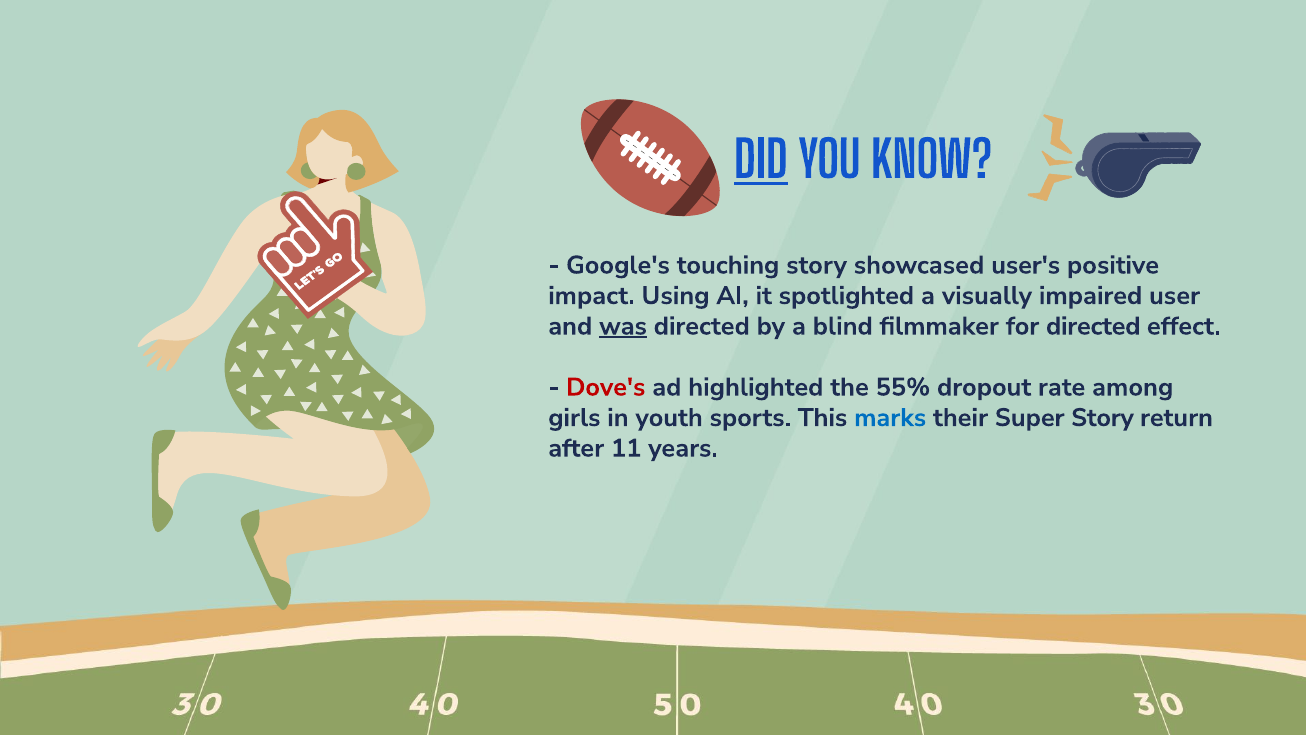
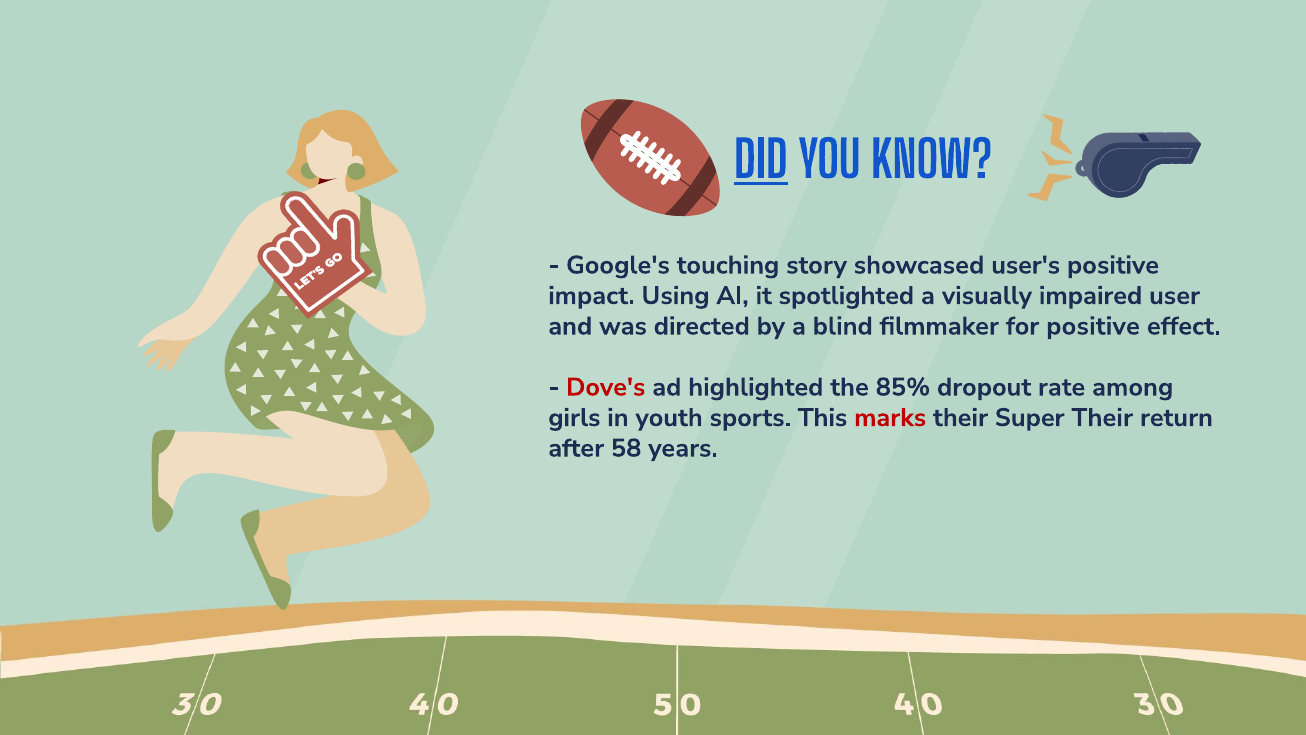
was underline: present -> none (623, 326)
for directed: directed -> positive (1093, 326)
55%: 55% -> 85% (903, 387)
marks colour: blue -> red (890, 417)
Super Story: Story -> Their (1102, 417)
11: 11 -> 58 (626, 448)
